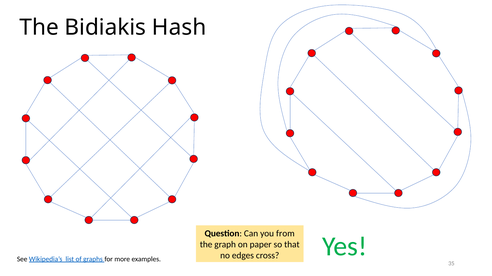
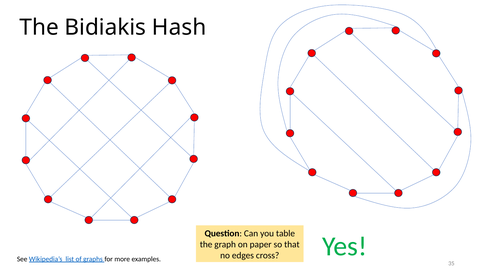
from: from -> table (285, 234)
